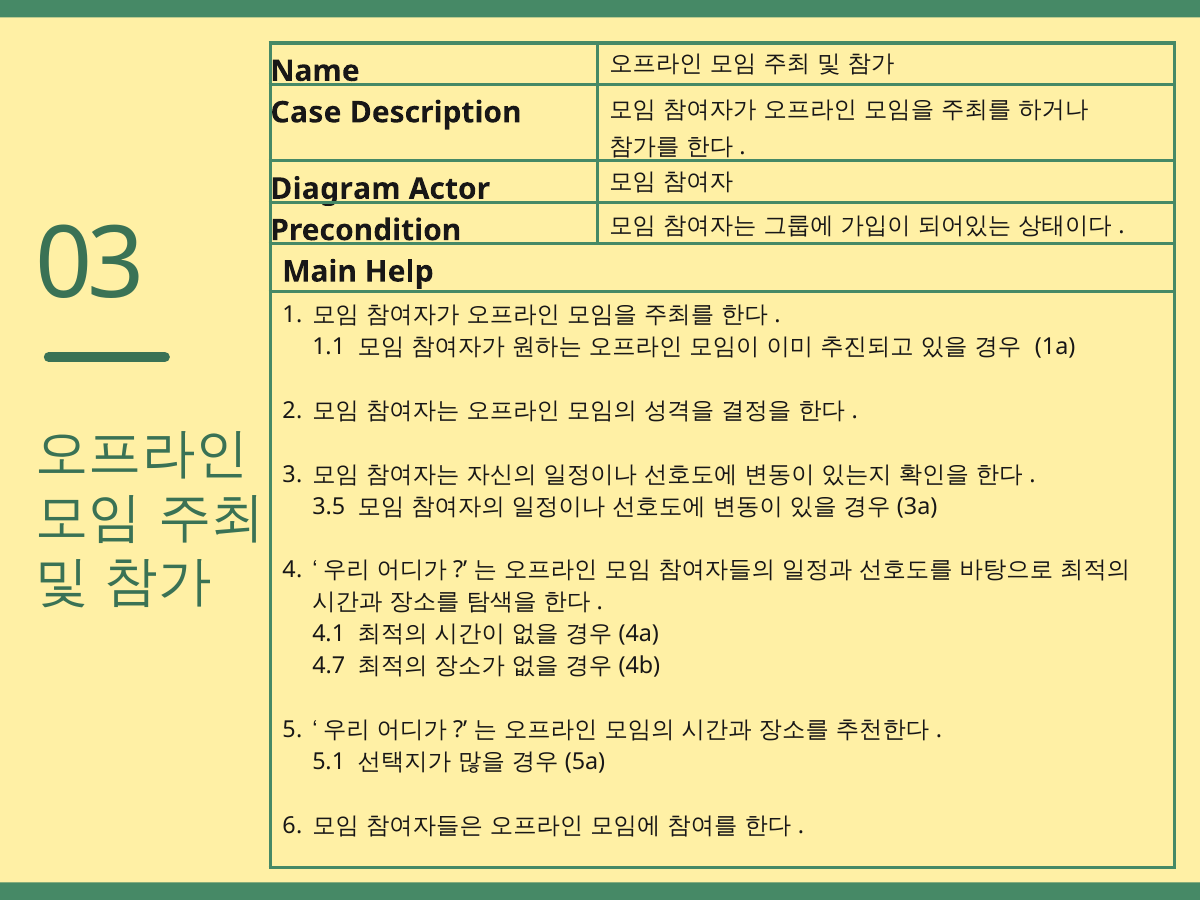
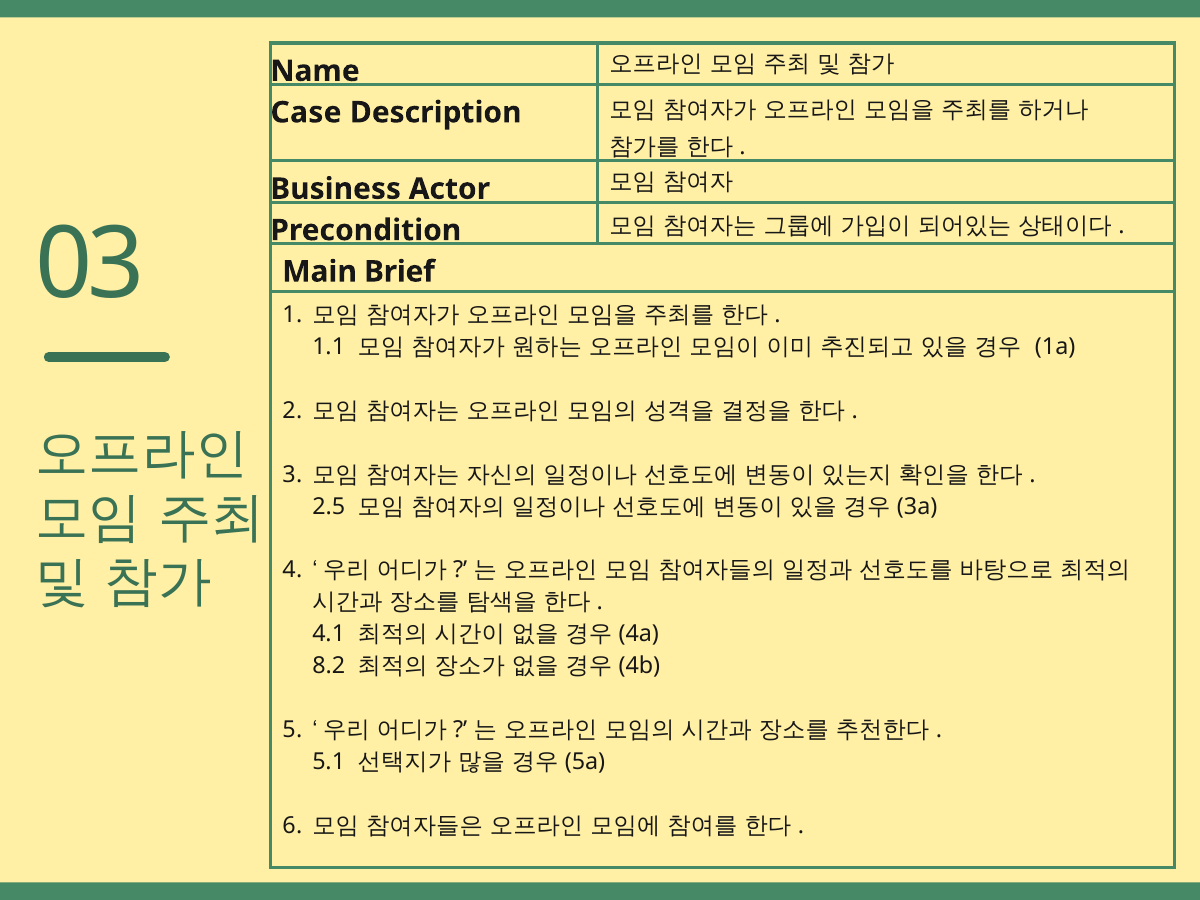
Diagram: Diagram -> Business (336, 189)
Help: Help -> Brief (399, 272)
3.5: 3.5 -> 2.5 (329, 506)
4.7: 4.7 -> 8.2 (329, 666)
